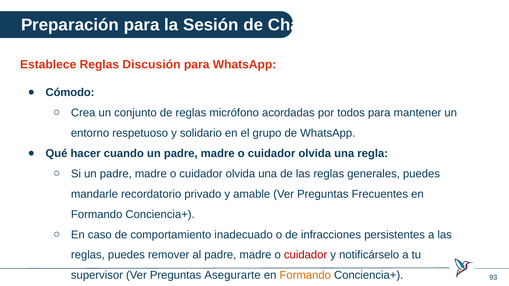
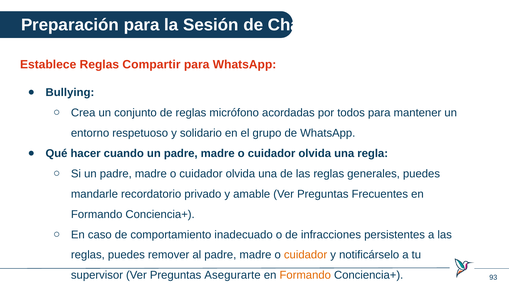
Discusión: Discusión -> Compartir (151, 65)
Cómodo: Cómodo -> Bullying (70, 92)
cuidador colour: red -> orange (306, 255)
